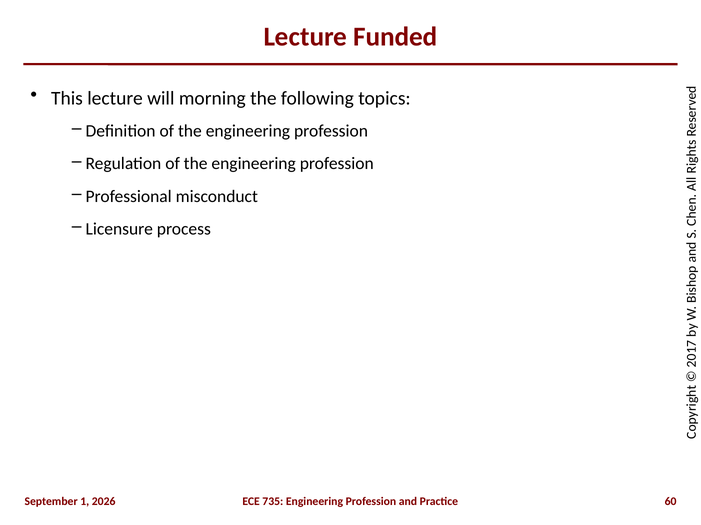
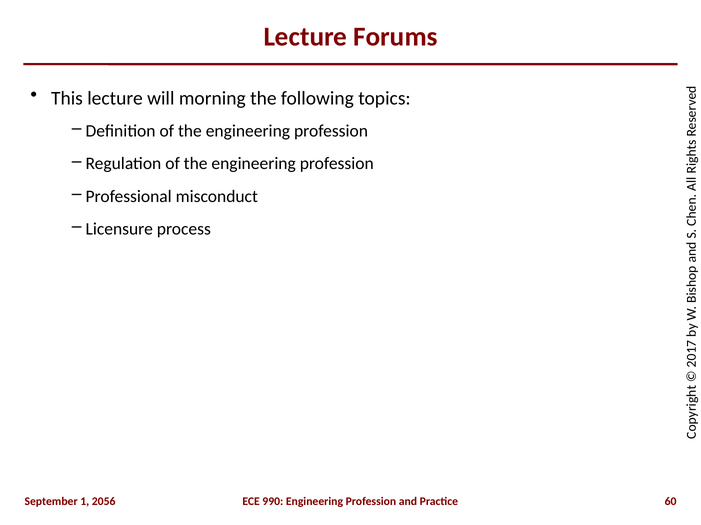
Funded: Funded -> Forums (395, 37)
2026: 2026 -> 2056 (104, 502)
735: 735 -> 990 (273, 502)
